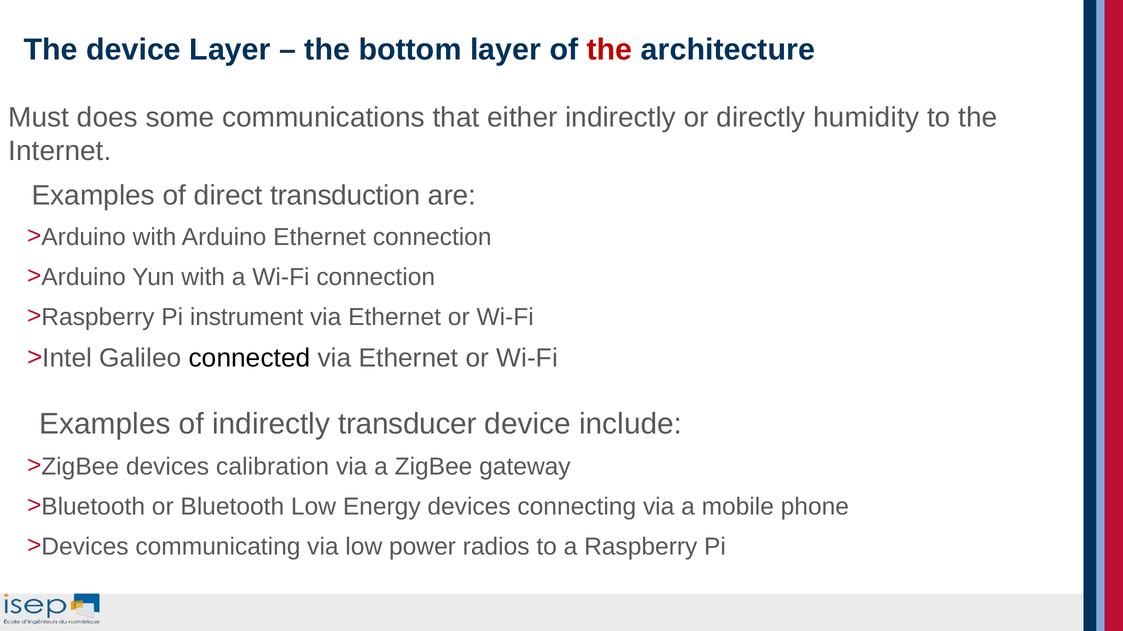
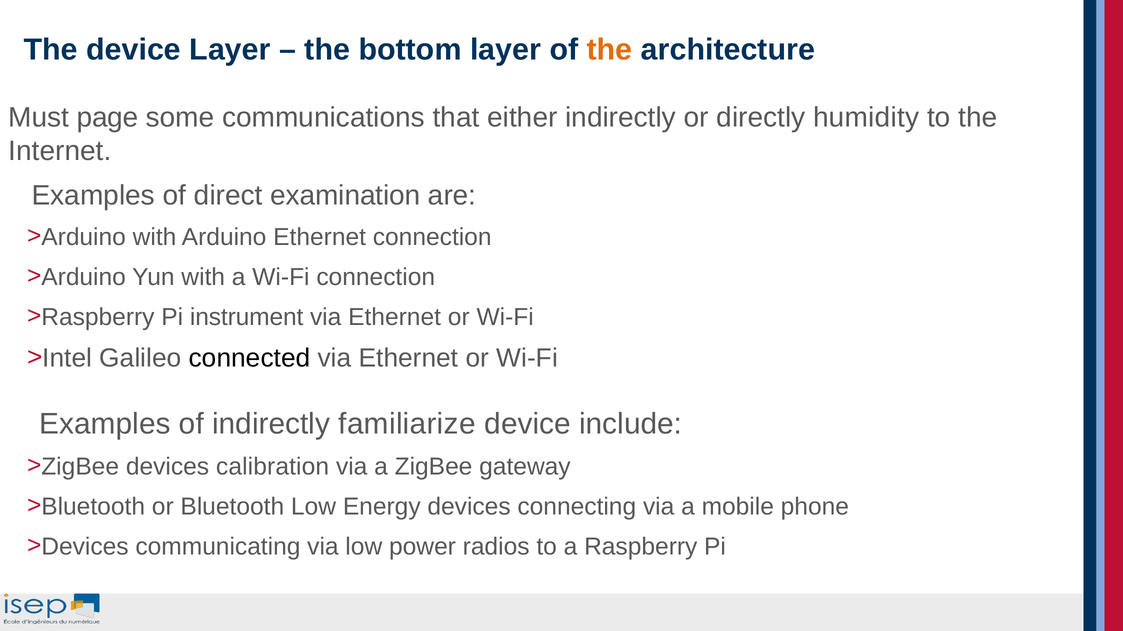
the colour: red -> orange (610, 50)
does: does -> page (108, 118)
transduction: transduction -> examination (345, 196)
transducer: transducer -> familiarize (407, 424)
